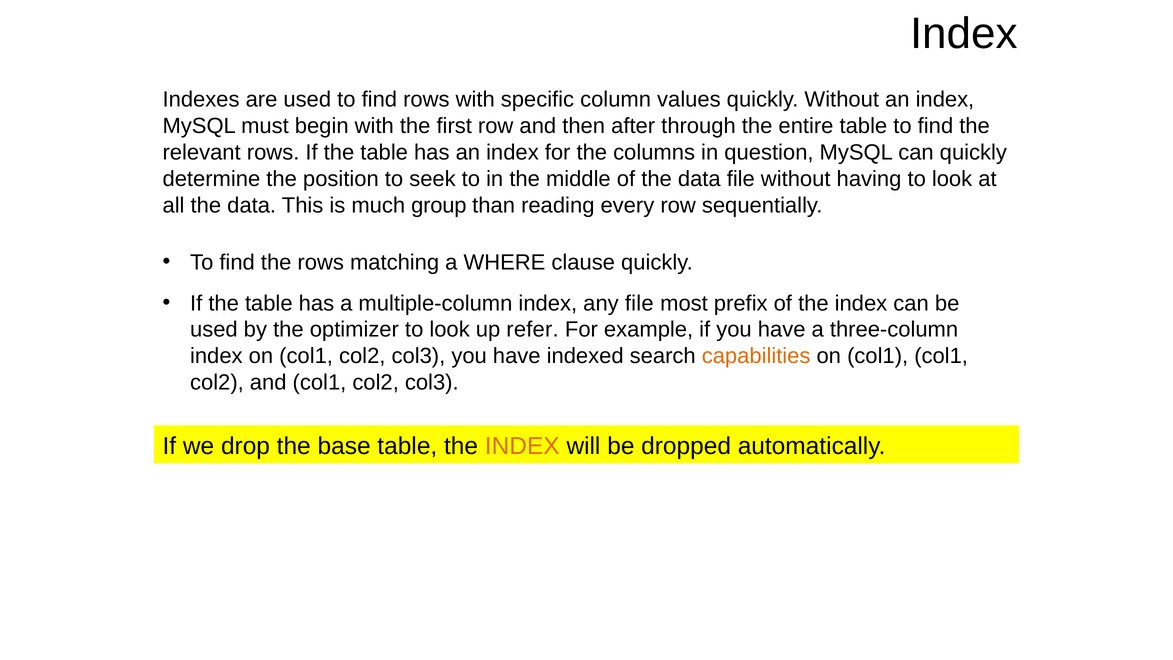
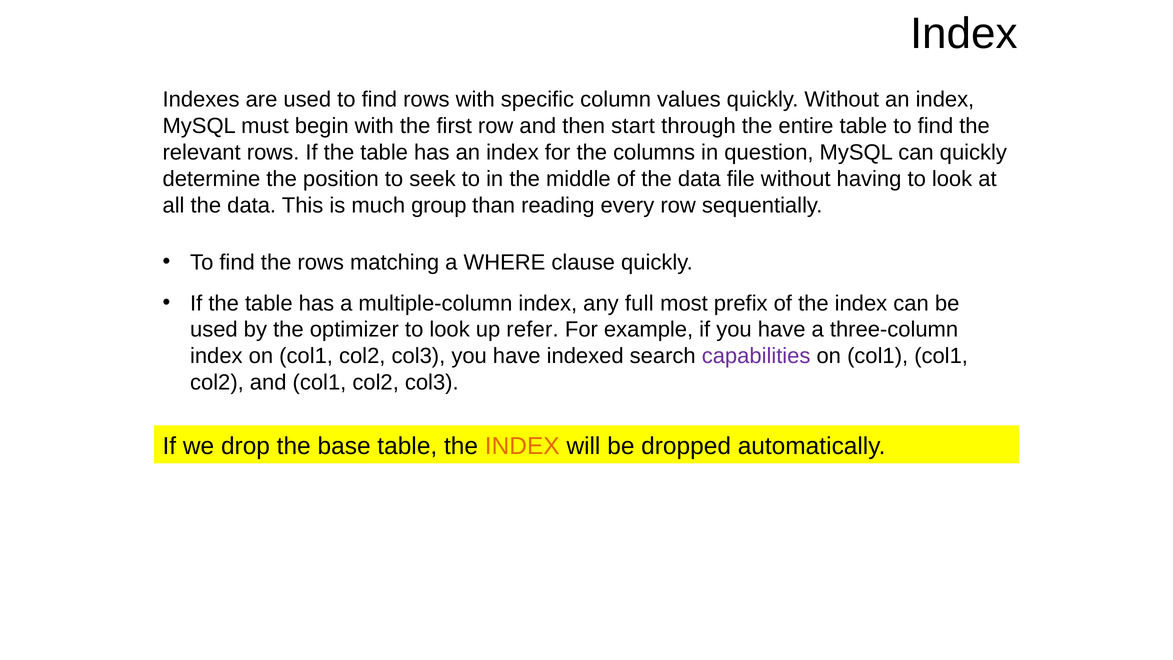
after: after -> start (633, 126)
any file: file -> full (639, 303)
capabilities colour: orange -> purple (756, 356)
